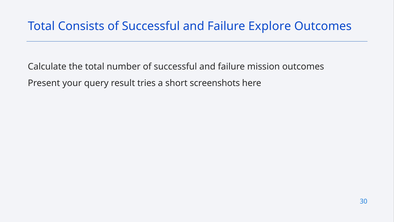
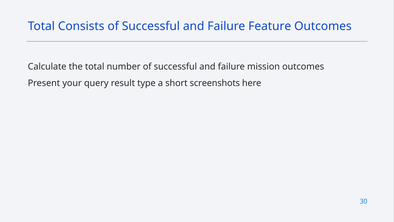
Explore: Explore -> Feature (270, 26)
tries: tries -> type (146, 83)
